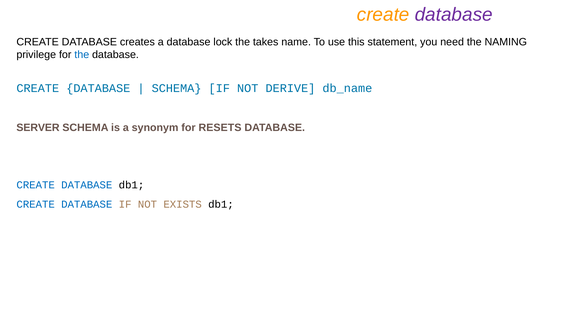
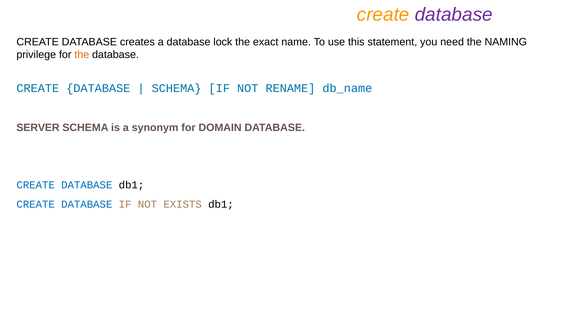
takes: takes -> exact (266, 42)
the colour: blue -> orange (82, 55)
DERIVE: DERIVE -> RENAME (290, 88)
RESETS: RESETS -> DOMAIN (220, 128)
